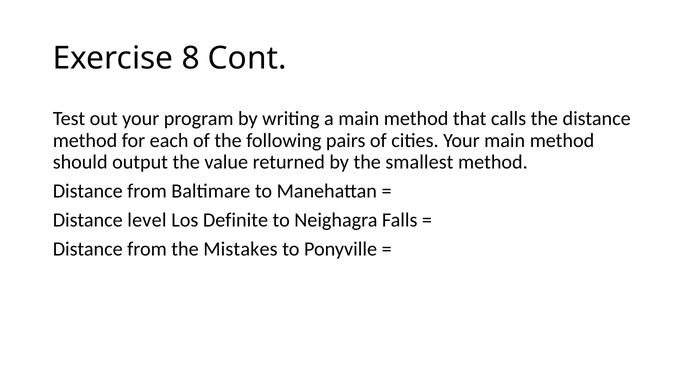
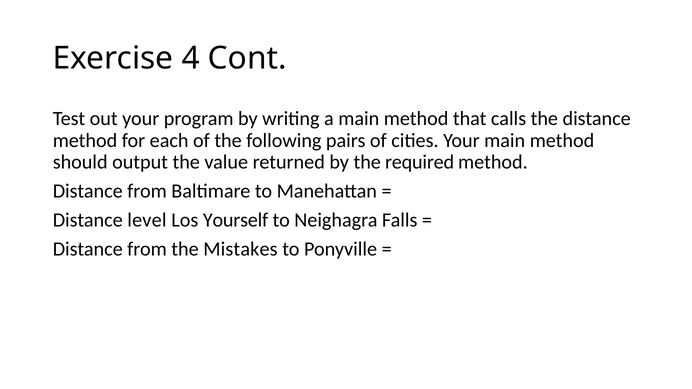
8: 8 -> 4 (191, 58)
smallest: smallest -> required (420, 162)
Definite: Definite -> Yourself (236, 220)
